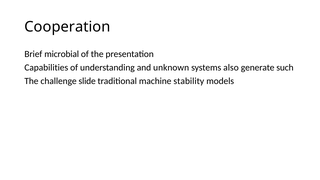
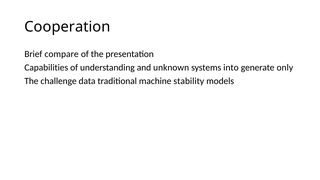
microbial: microbial -> compare (62, 54)
also: also -> into (231, 68)
such: such -> only (285, 68)
slide: slide -> data (87, 81)
